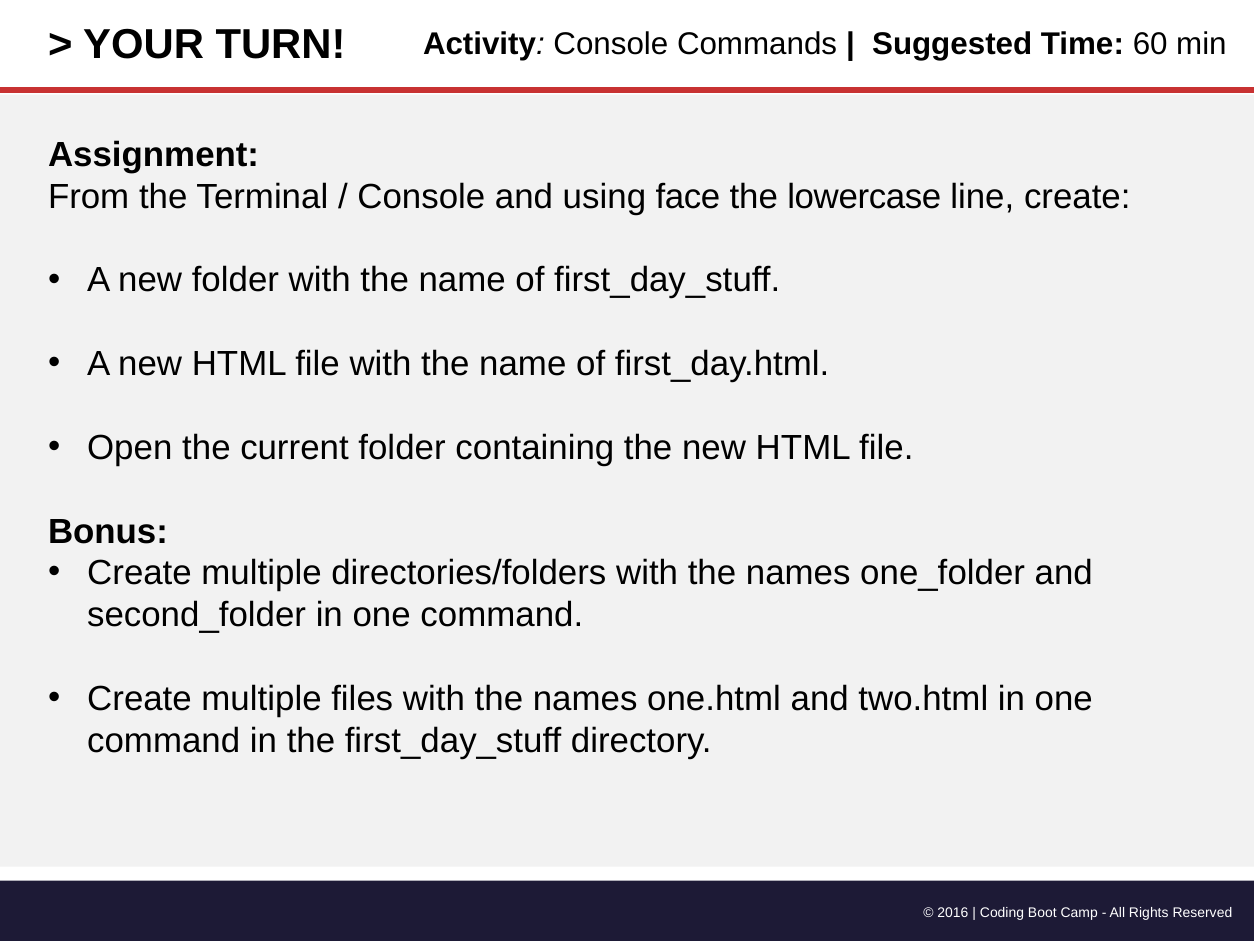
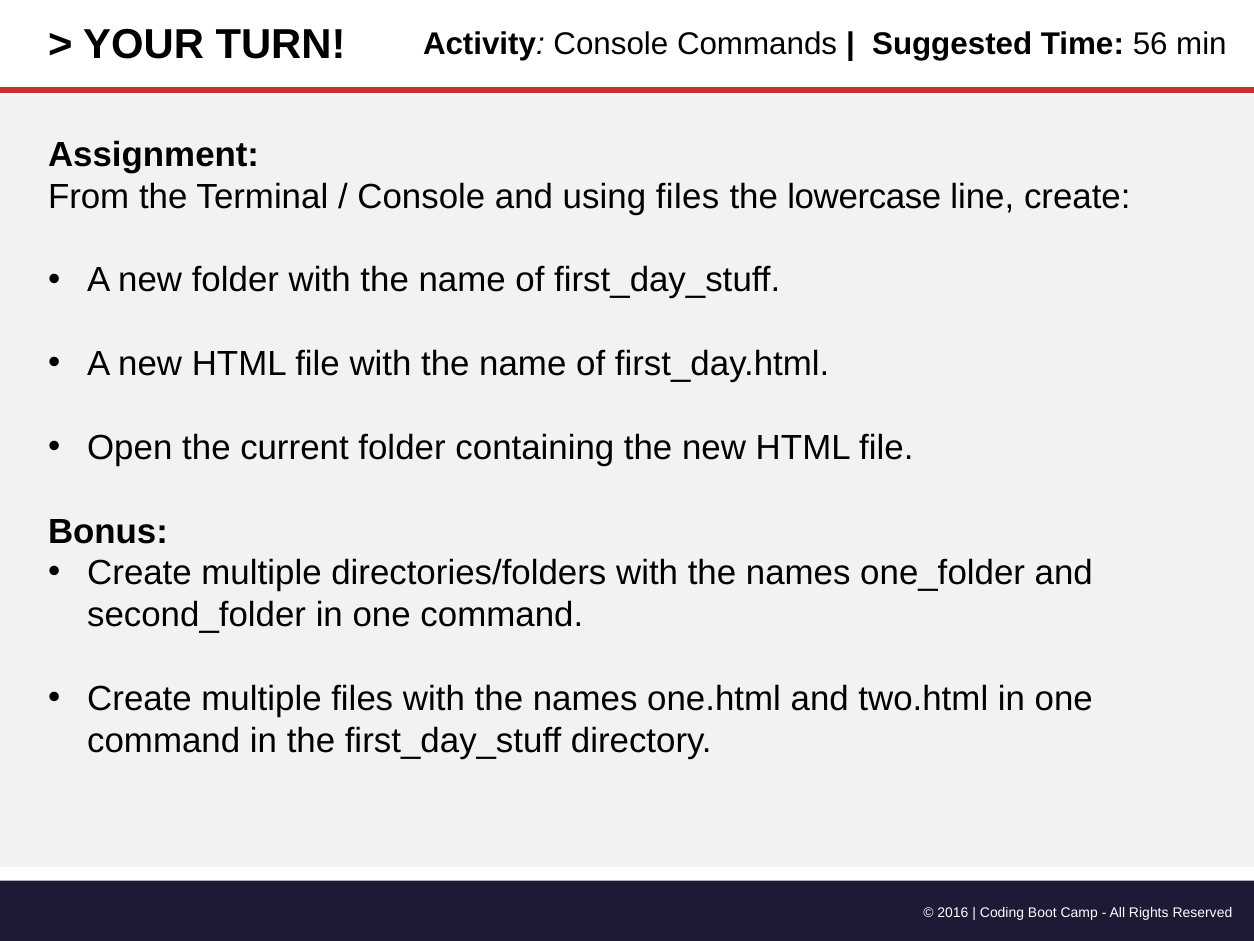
60: 60 -> 56 (1150, 44)
using face: face -> files (688, 197)
